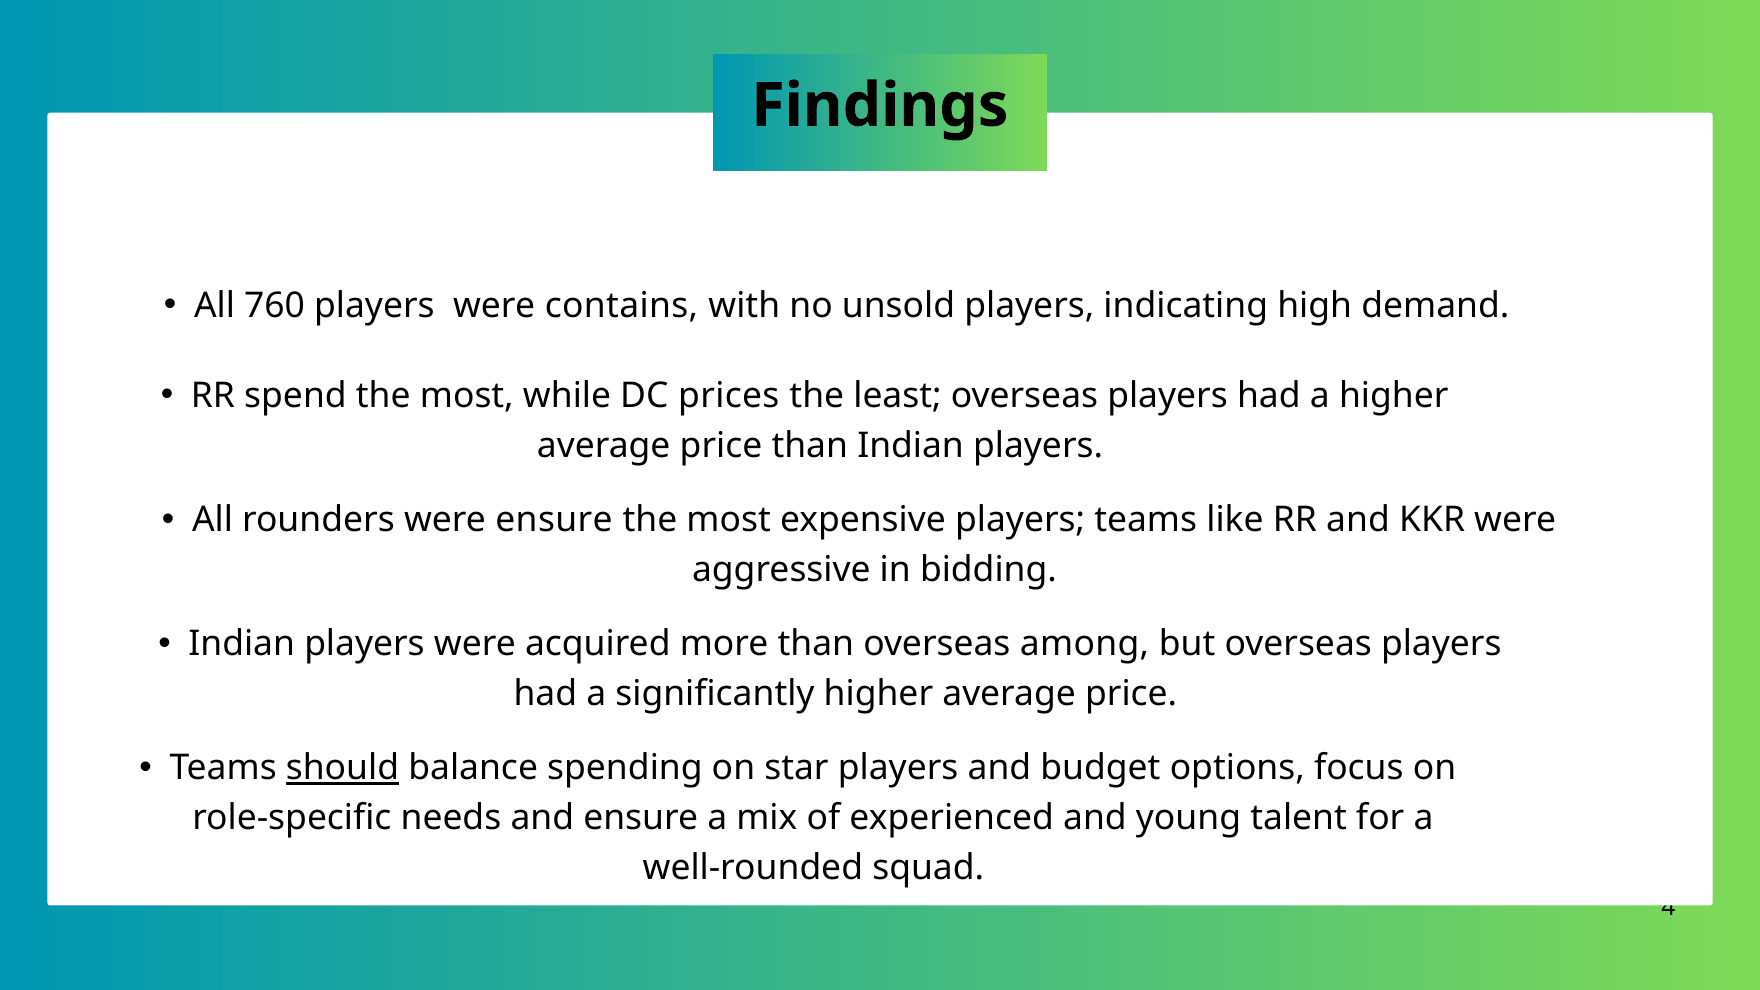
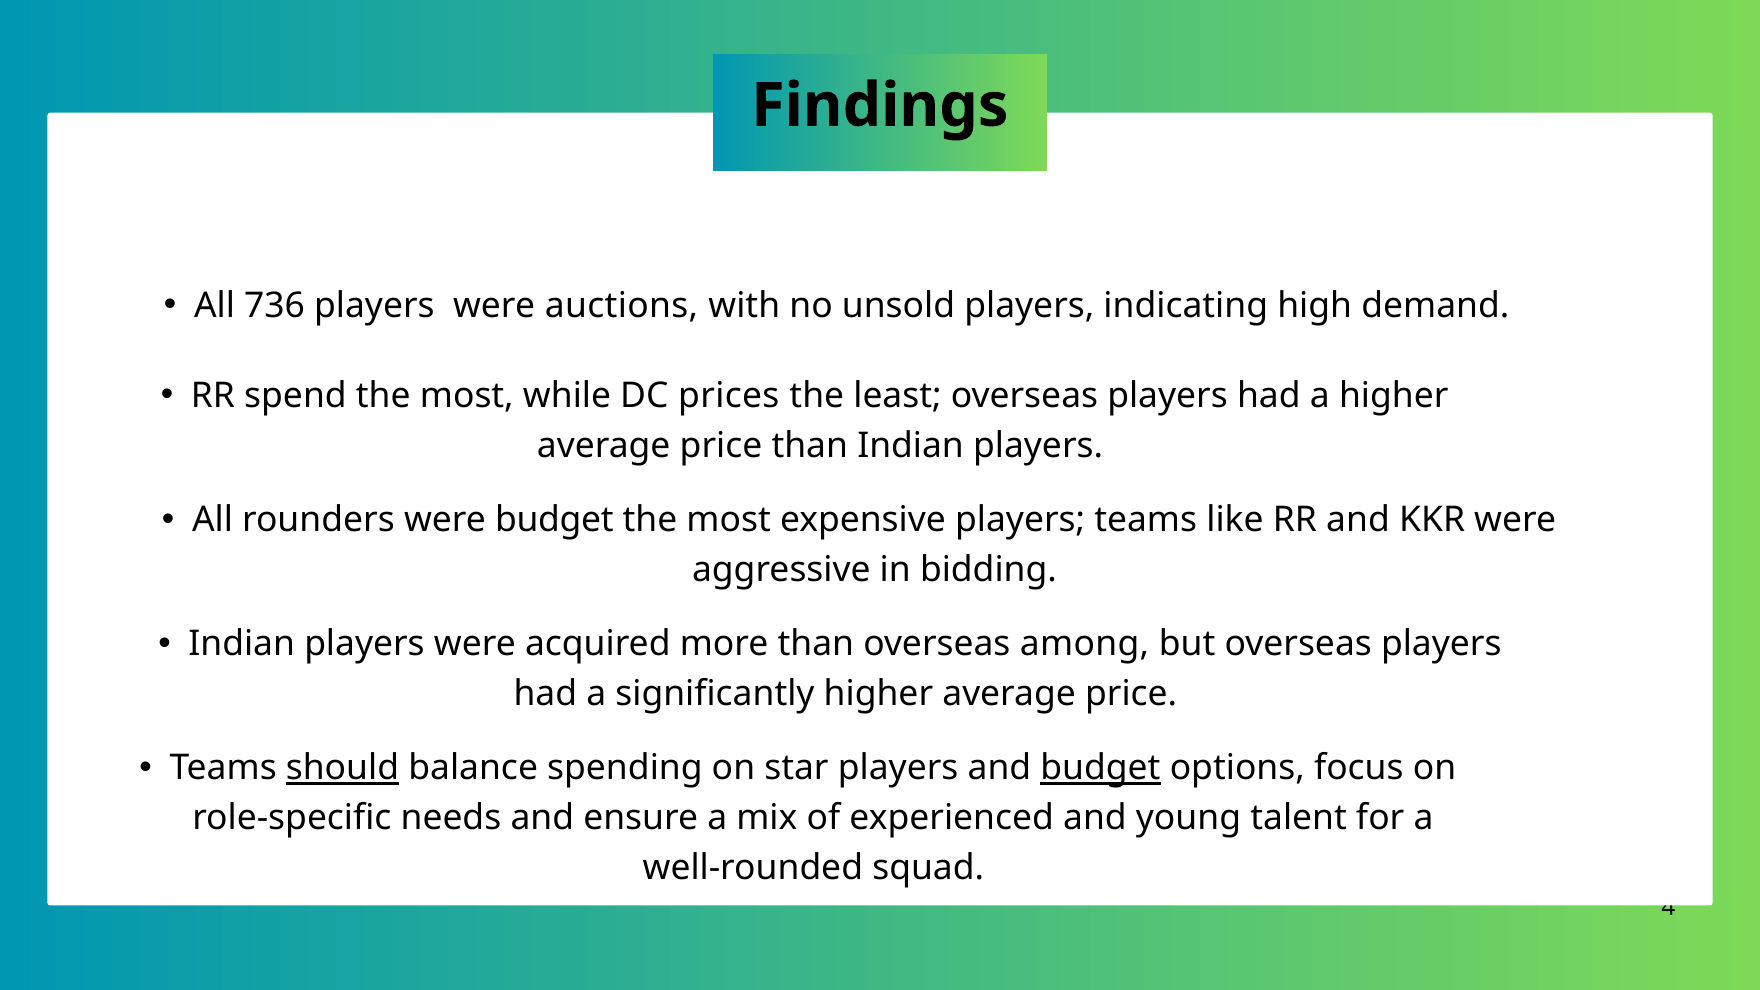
760: 760 -> 736 (275, 305)
contains: contains -> auctions (621, 305)
were ensure: ensure -> budget (554, 520)
budget underline: none -> present (1100, 768)
